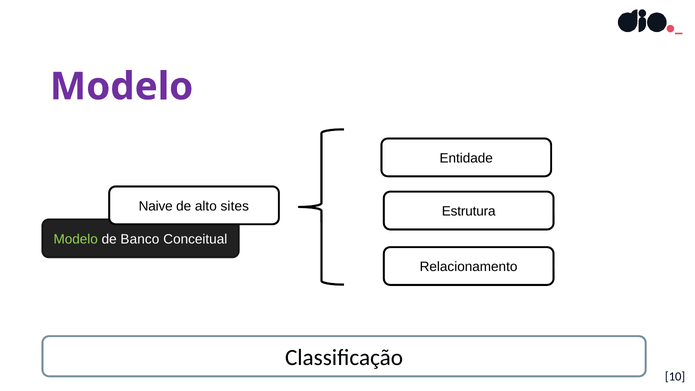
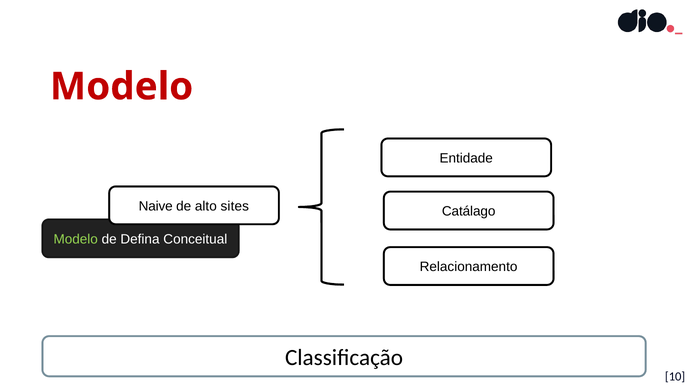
Modelo colour: purple -> red (122, 87)
Estrutura: Estrutura -> Catálago (469, 211)
Banco: Banco -> Defina (140, 239)
